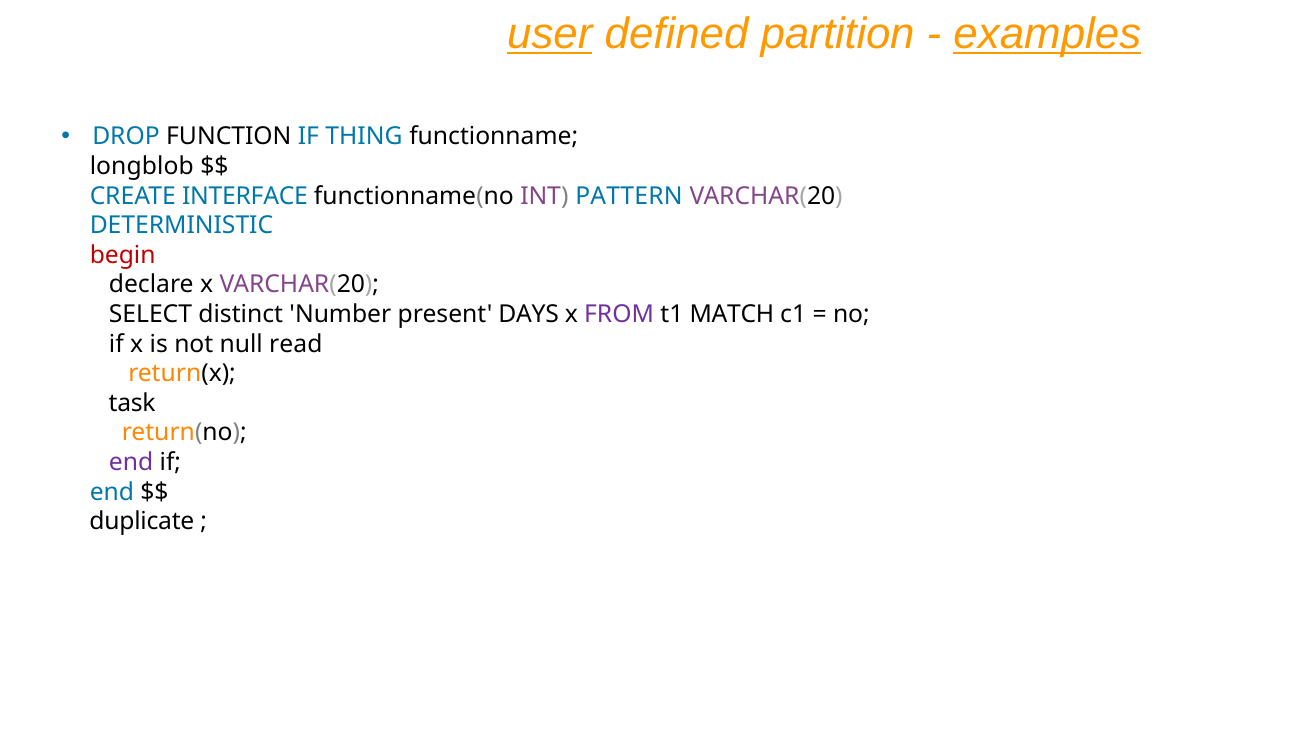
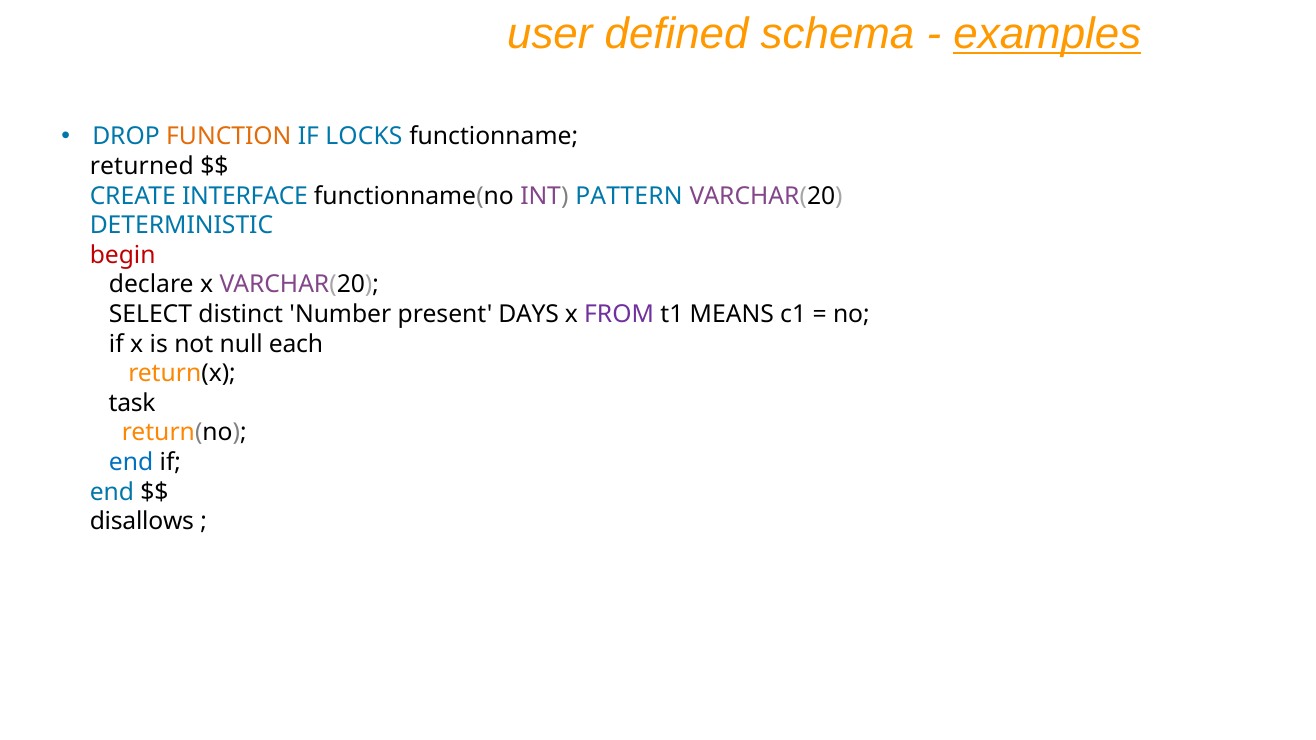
user underline: present -> none (550, 34)
partition: partition -> schema (838, 34)
FUNCTION colour: black -> orange (229, 137)
THING: THING -> LOCKS (364, 137)
longblob: longblob -> returned (142, 166)
MATCH: MATCH -> MEANS (732, 314)
read: read -> each (296, 344)
end colour: purple -> blue (131, 462)
duplicate: duplicate -> disallows (142, 522)
